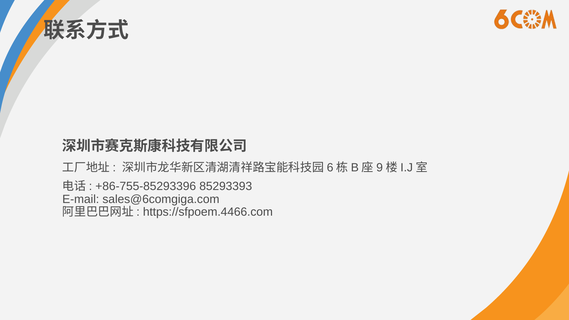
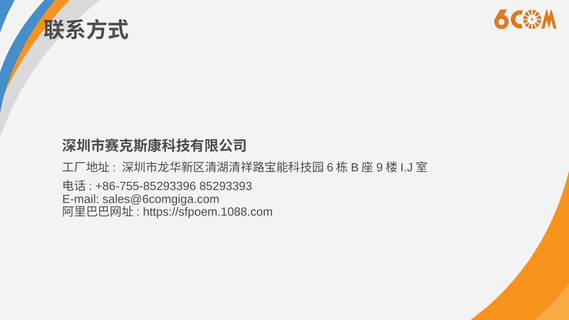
https://sfpoem.4466.com: https://sfpoem.4466.com -> https://sfpoem.1088.com (208, 212)
